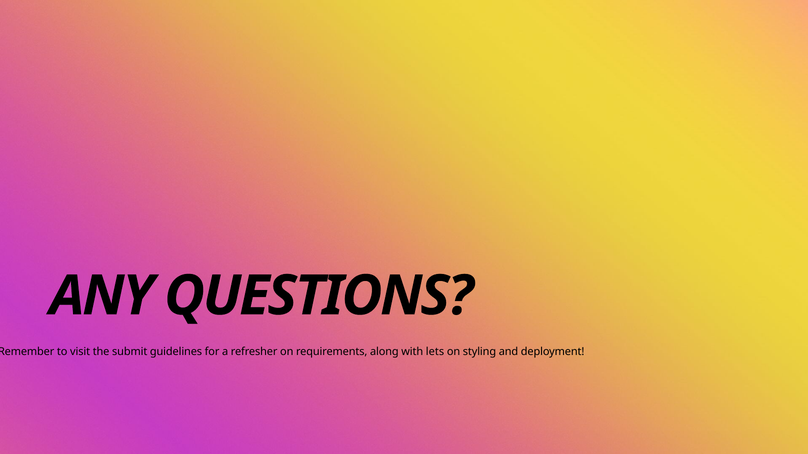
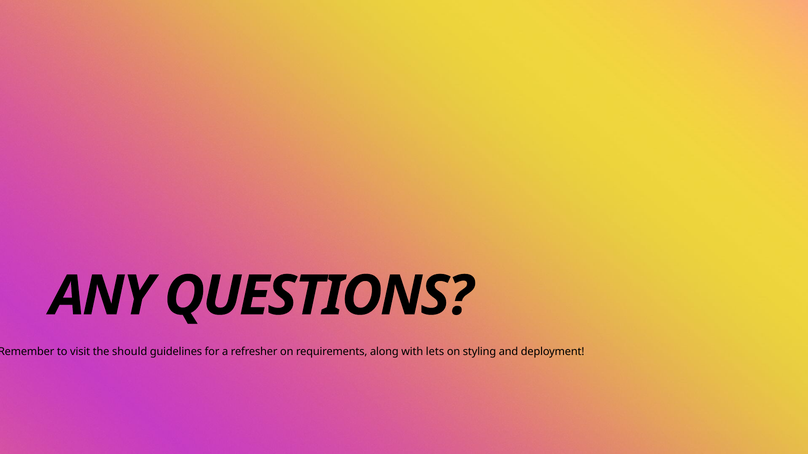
submit: submit -> should (130, 352)
